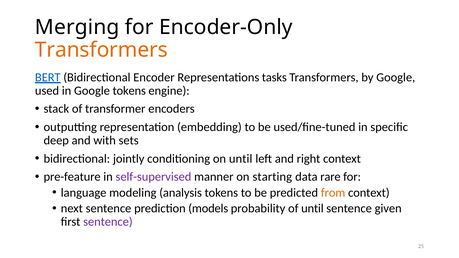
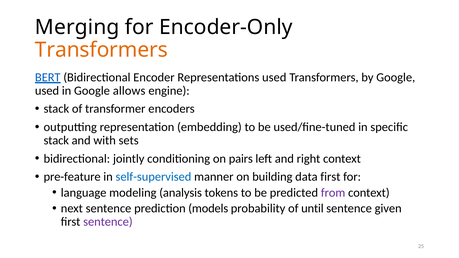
Representations tasks: tasks -> used (274, 77)
Google tokens: tokens -> allows (129, 91)
deep: deep -> stack (56, 141)
on until: until -> pairs (241, 159)
self-supervised colour: purple -> blue (153, 177)
starting: starting -> building (272, 177)
data rare: rare -> first (330, 177)
from colour: orange -> purple (333, 193)
